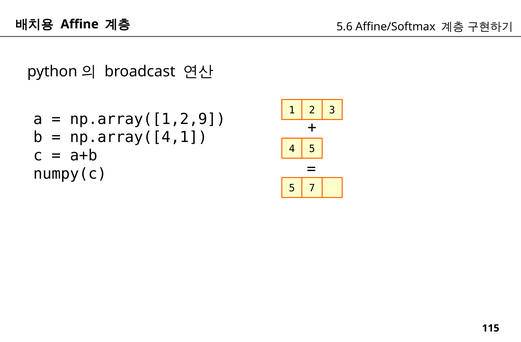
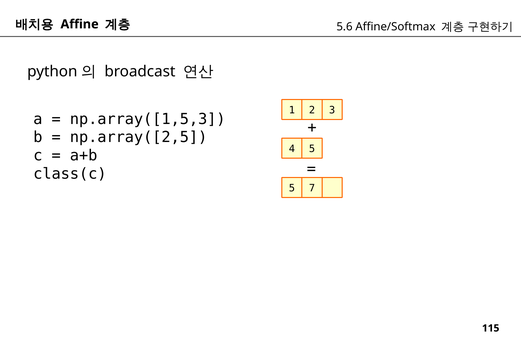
np.array([1,2,9: np.array([1,2,9 -> np.array([1,5,3 (148, 119)
np.array([4,1: np.array([4,1 -> np.array([2,5 (139, 137)
numpy(c: numpy(c -> class(c (70, 174)
